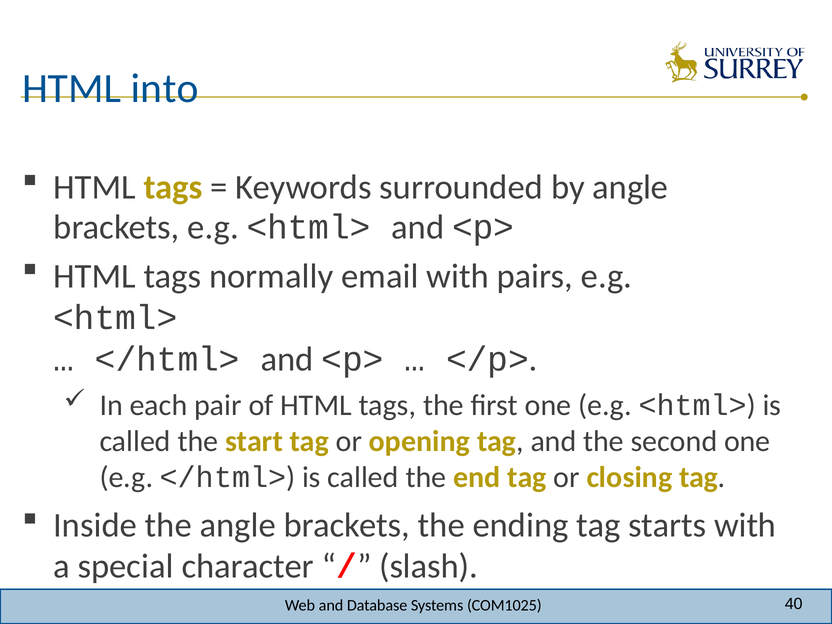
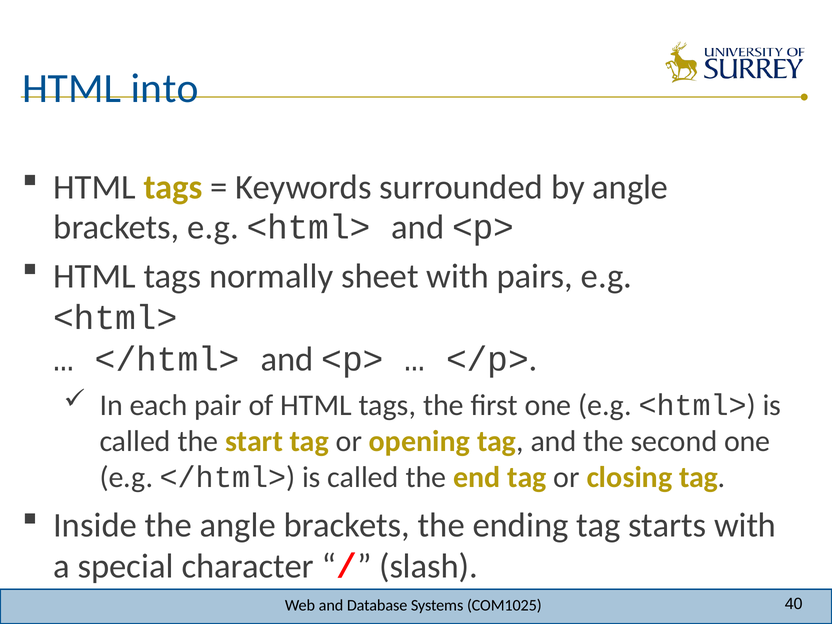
email: email -> sheet (380, 276)
